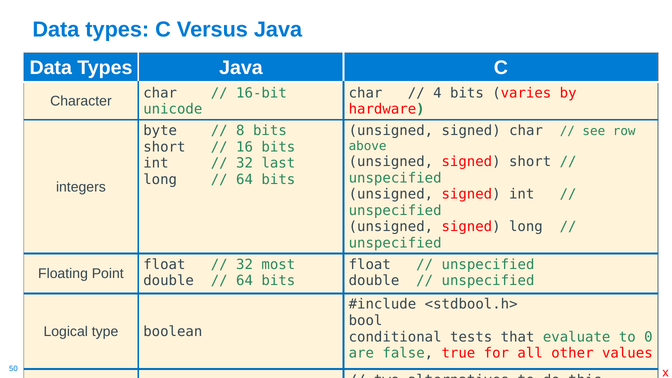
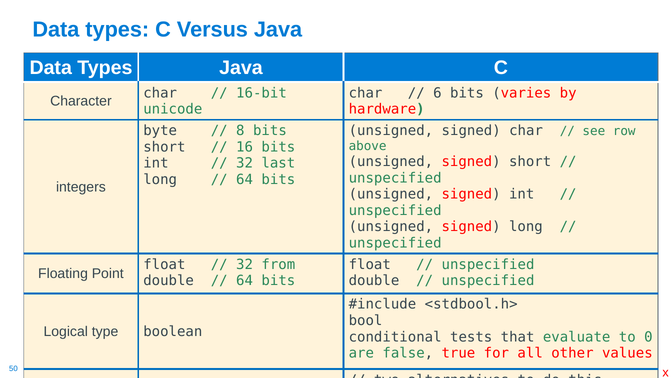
4: 4 -> 6 (437, 93)
most: most -> from (278, 264)
